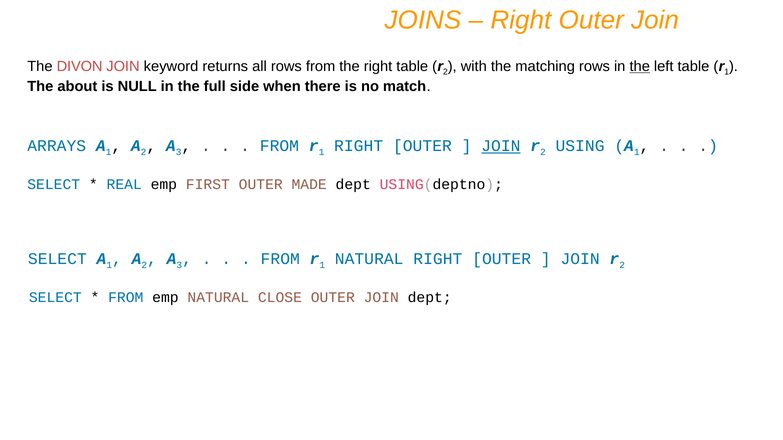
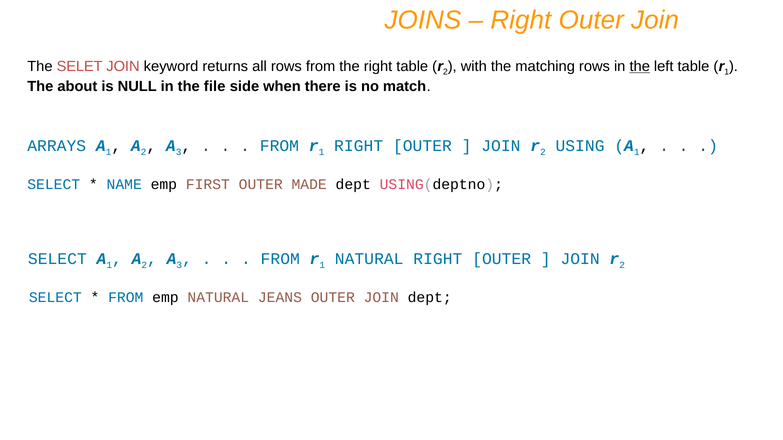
DIVON: DIVON -> SELET (80, 67)
full: full -> file (215, 87)
JOIN underline: present -> none (501, 146)
REAL: REAL -> NAME (124, 185)
CLOSE: CLOSE -> JEANS (280, 298)
